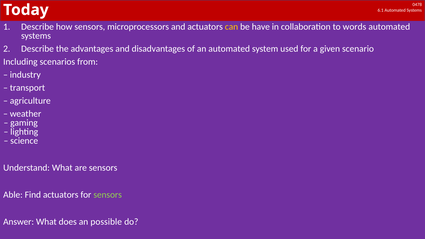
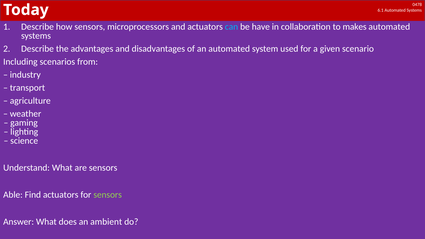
can colour: yellow -> light blue (231, 27)
words: words -> makes (355, 27)
possible: possible -> ambient (106, 222)
